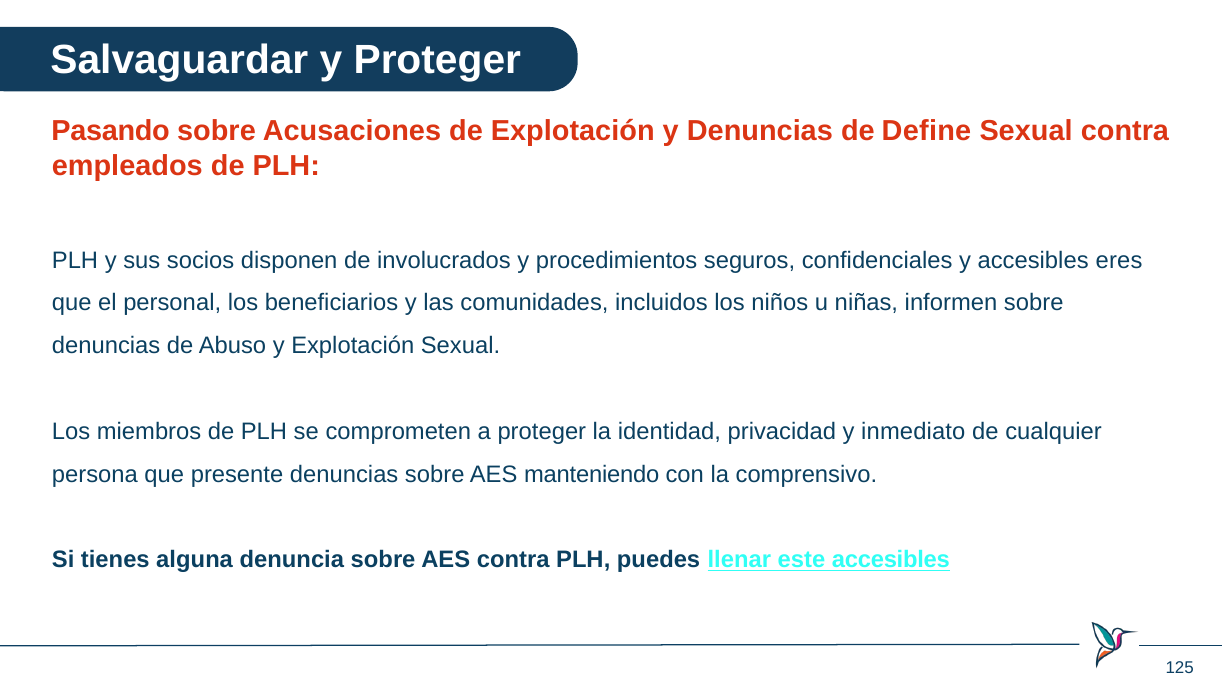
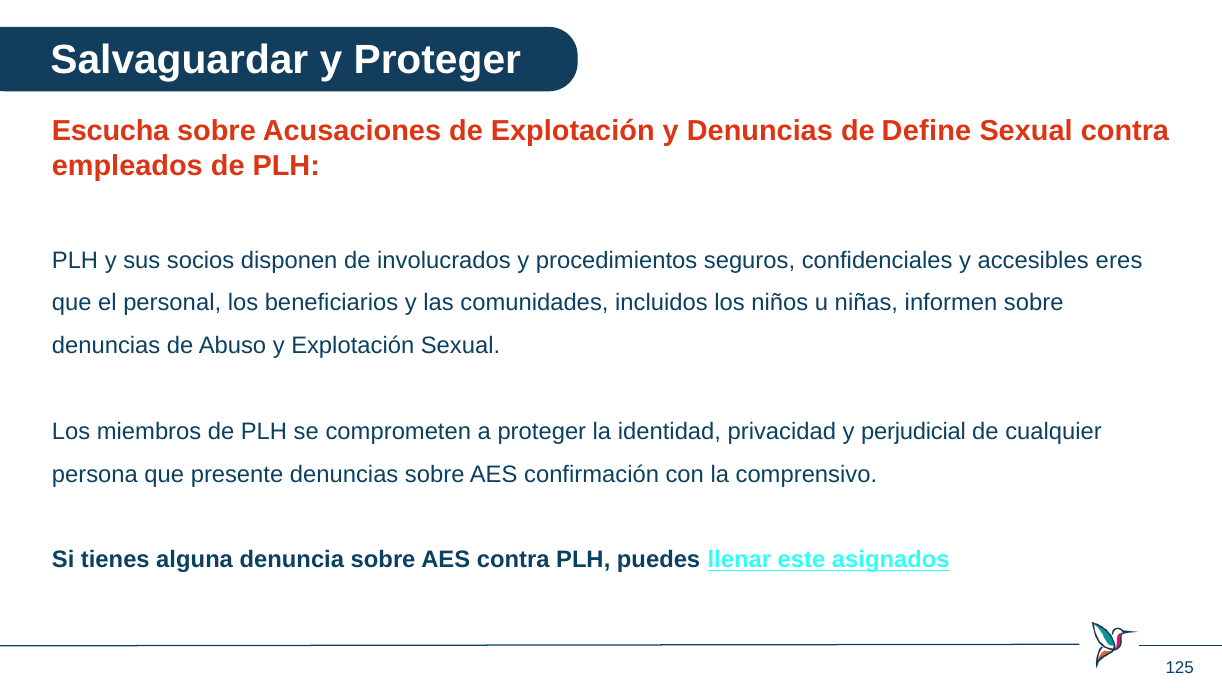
Pasando: Pasando -> Escucha (111, 131)
inmediato: inmediato -> perjudicial (913, 431)
manteniendo: manteniendo -> confirmación (592, 474)
este accesibles: accesibles -> asignados (891, 559)
